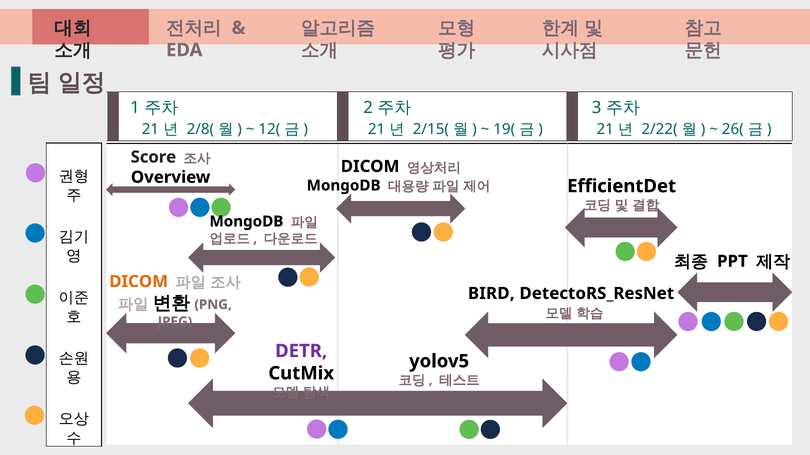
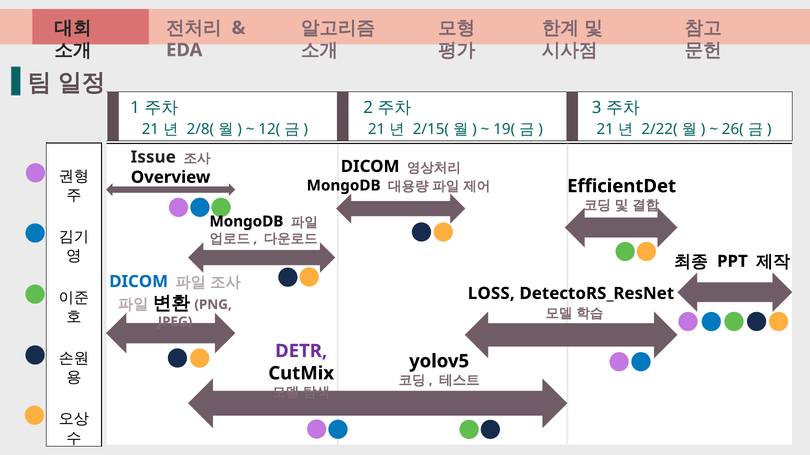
Score: Score -> Issue (153, 157)
DICOM colour: orange -> blue (139, 282)
BIRD: BIRD -> LOSS (491, 294)
